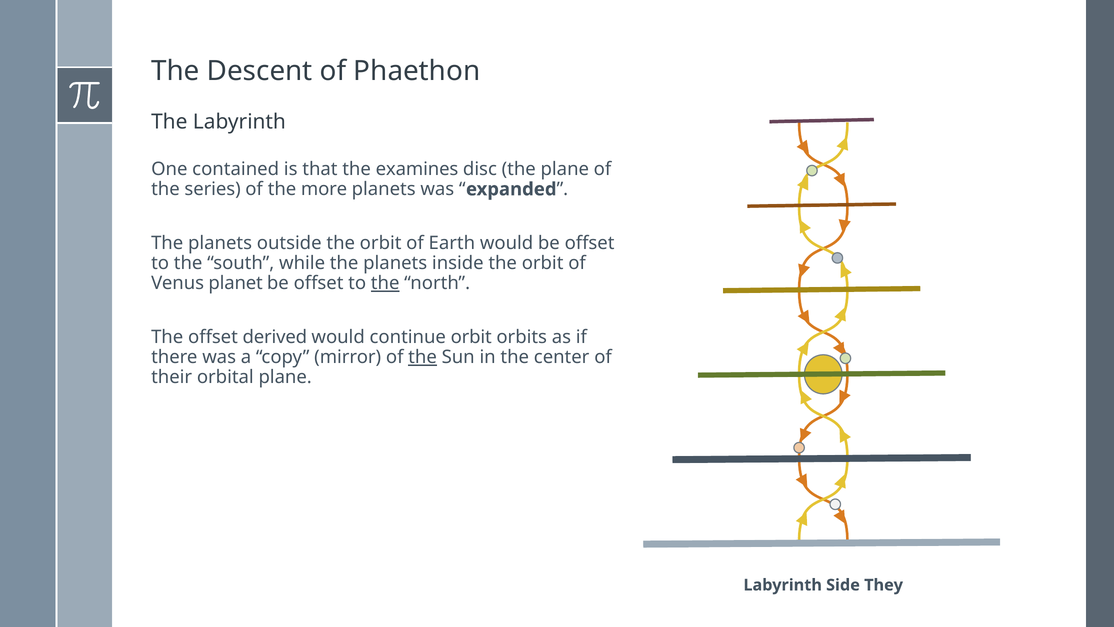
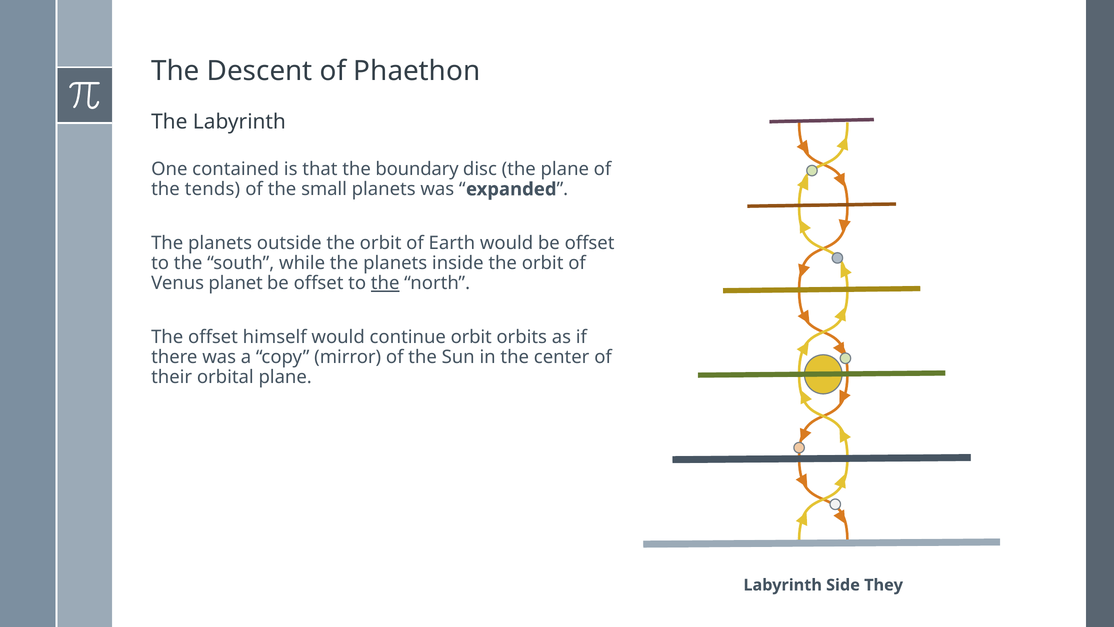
examines: examines -> boundary (417, 169)
series: series -> tends (212, 189)
more: more -> small (324, 189)
derived: derived -> himself (275, 337)
the underline: present -> none (423, 357)
